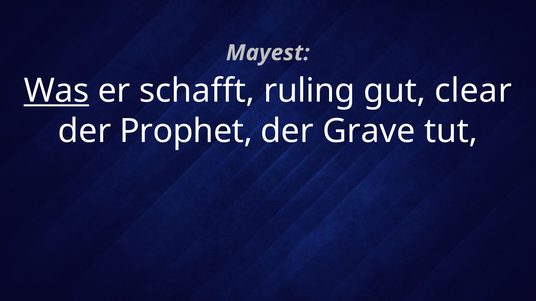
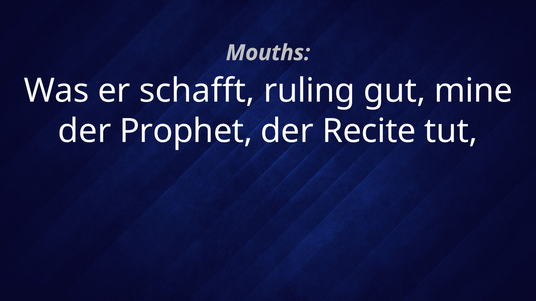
Mayest: Mayest -> Mouths (268, 53)
Was underline: present -> none (56, 91)
clear: clear -> mine (474, 91)
Grave: Grave -> Recite (369, 131)
